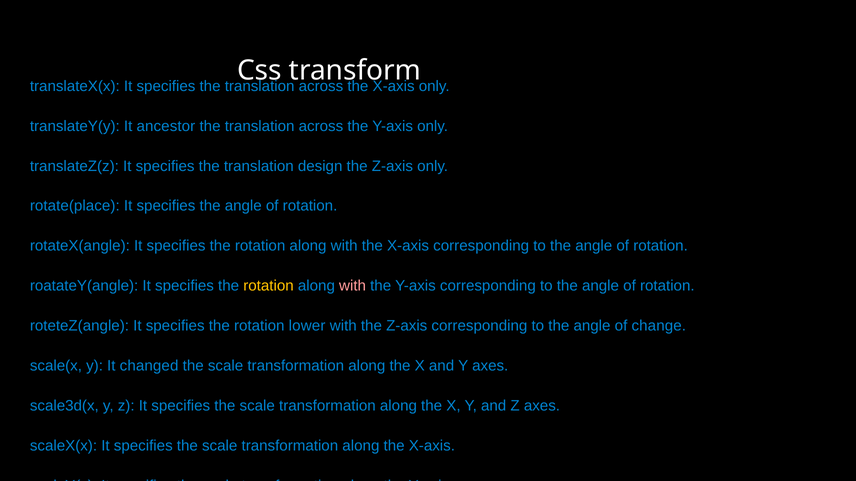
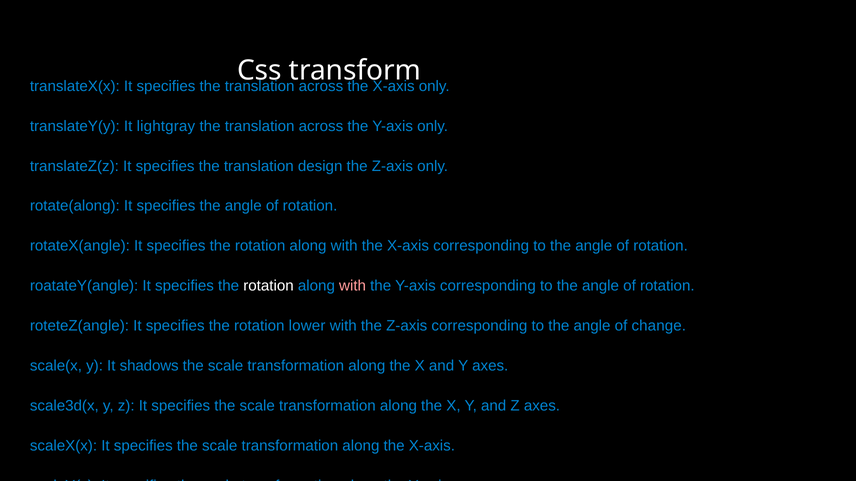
ancestor: ancestor -> lightgray (166, 126)
rotate(place: rotate(place -> rotate(along (75, 206)
rotation colour: yellow -> white (269, 286)
changed: changed -> shadows (149, 366)
